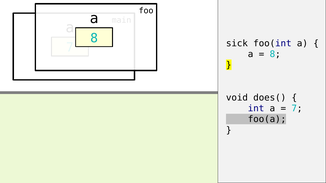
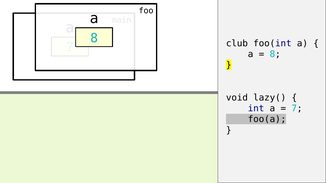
sick: sick -> club (237, 43)
does(: does( -> lazy( (270, 98)
